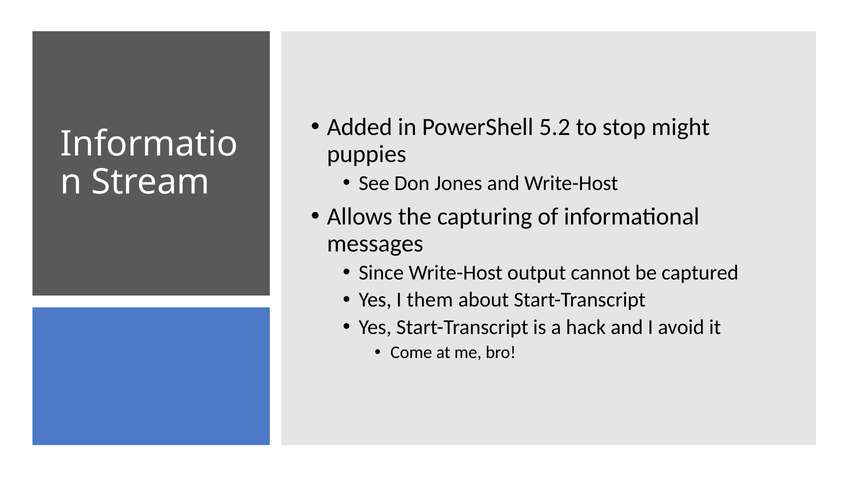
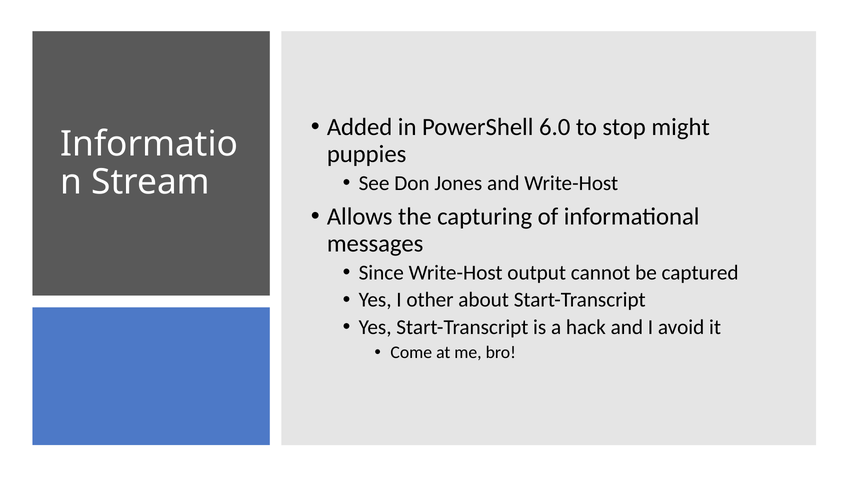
5.2: 5.2 -> 6.0 (555, 127)
them: them -> other (430, 300)
